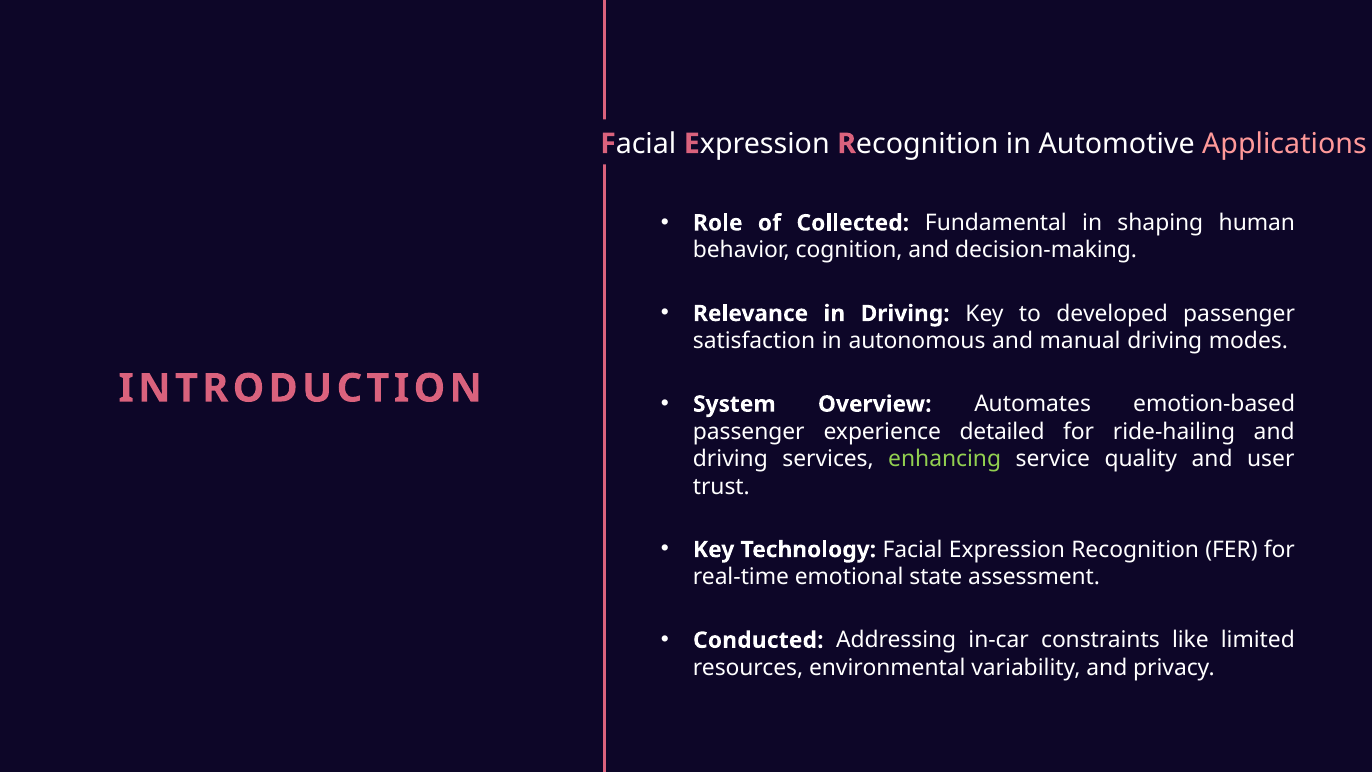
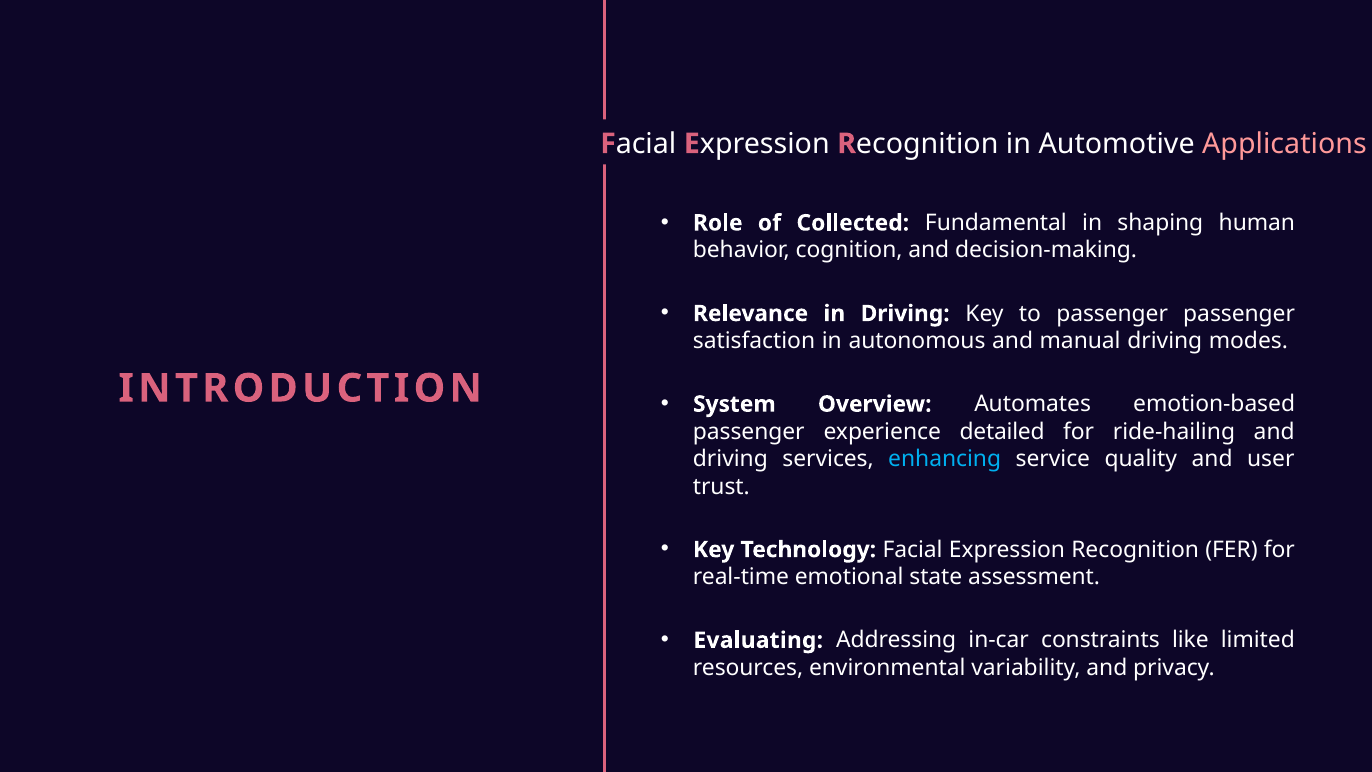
to developed: developed -> passenger (1112, 313)
enhancing colour: light green -> light blue (945, 459)
Conducted: Conducted -> Evaluating (758, 640)
